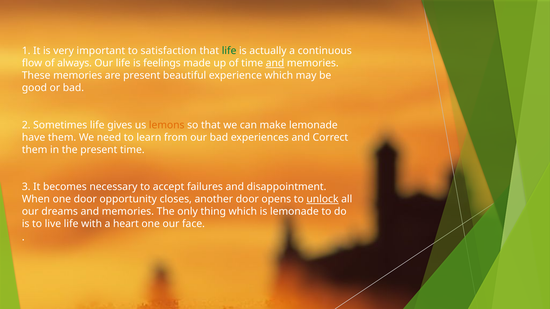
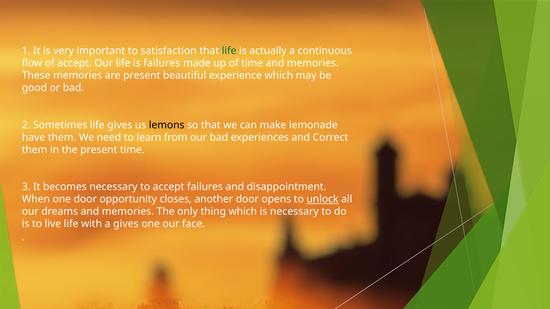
of always: always -> accept (74, 63)
is feelings: feelings -> failures (162, 63)
and underline: present -> none (275, 63)
lemons colour: orange -> black (167, 125)
is lemonade: lemonade -> necessary (294, 212)
a heart: heart -> gives (126, 224)
